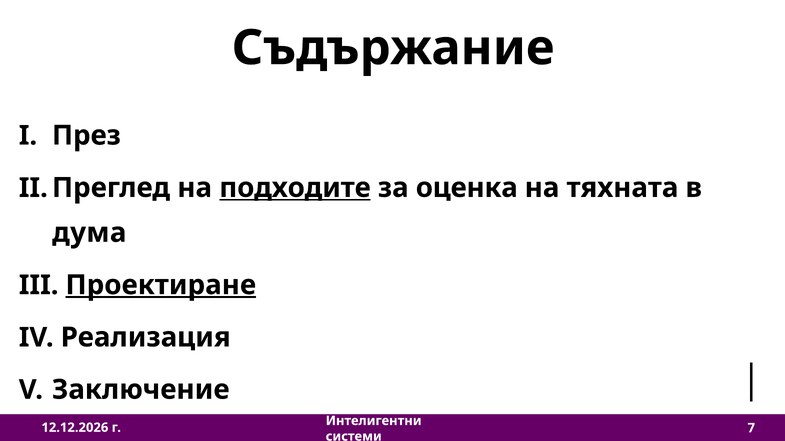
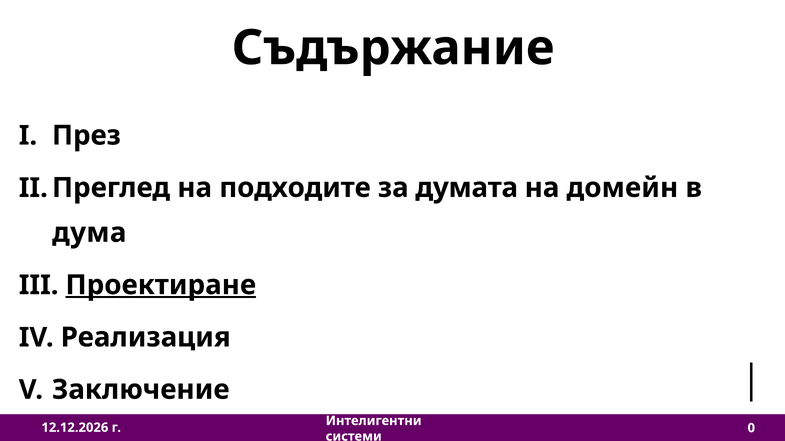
подходите underline: present -> none (295, 188)
оценка: оценка -> думата (467, 188)
тяхната: тяхната -> домейн (622, 188)
7: 7 -> 0 (751, 429)
